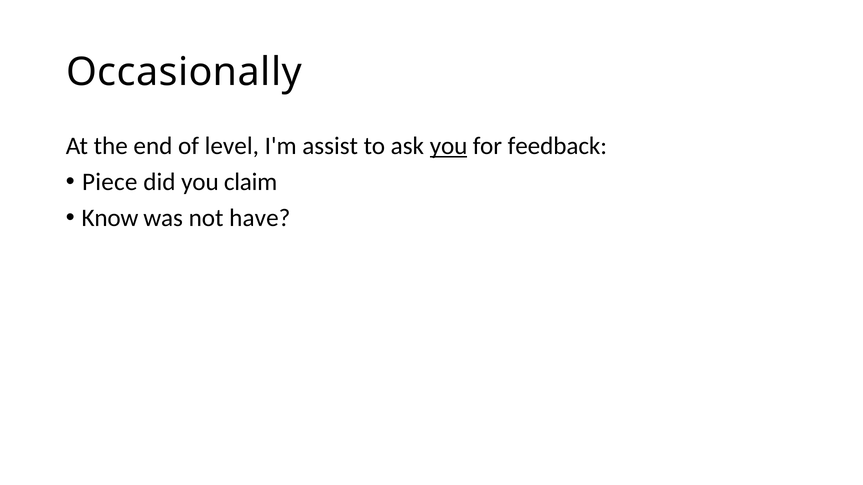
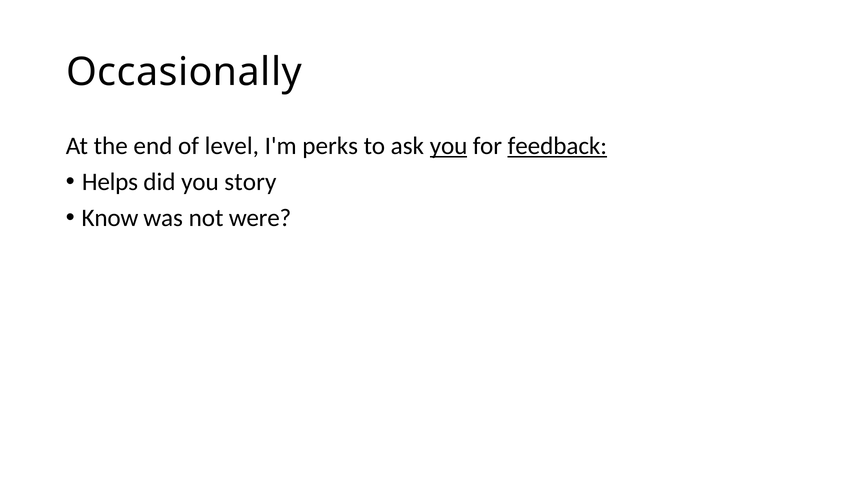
assist: assist -> perks (330, 146)
feedback underline: none -> present (557, 146)
Piece: Piece -> Helps (110, 182)
claim: claim -> story (250, 182)
have: have -> were (260, 218)
